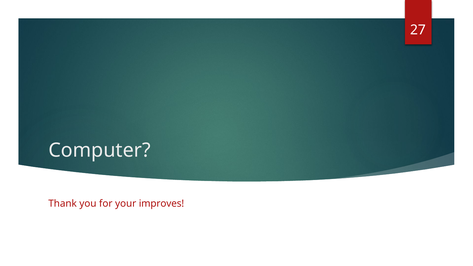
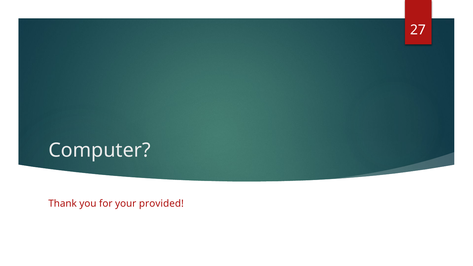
improves: improves -> provided (161, 203)
